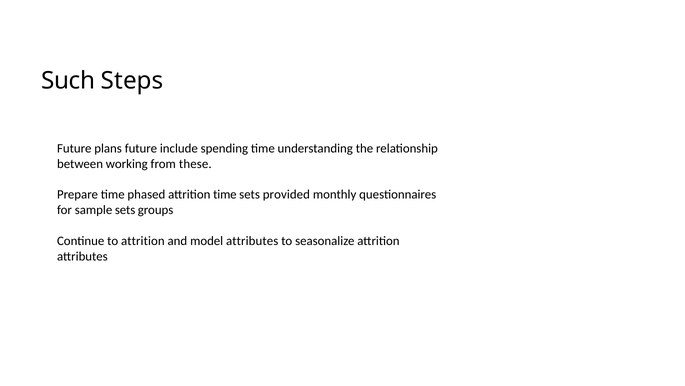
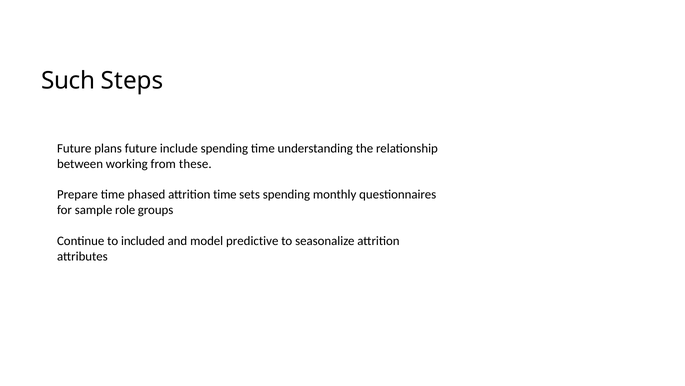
sets provided: provided -> spending (286, 194)
sample sets: sets -> role (125, 210)
to attrition: attrition -> included (143, 241)
model attributes: attributes -> predictive (252, 241)
